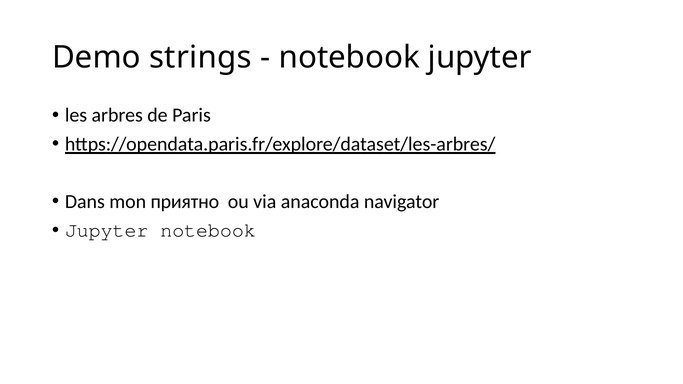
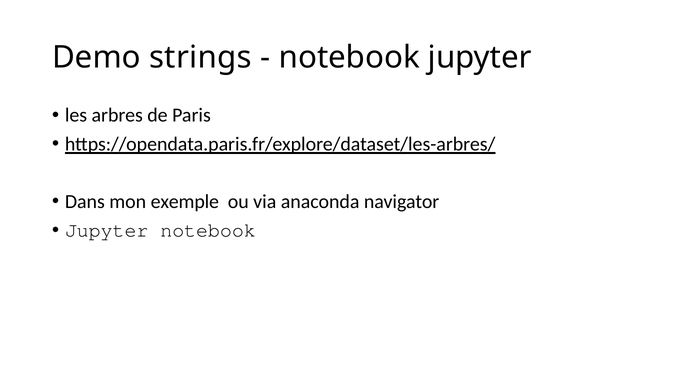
приятно: приятно -> exemple (185, 202)
